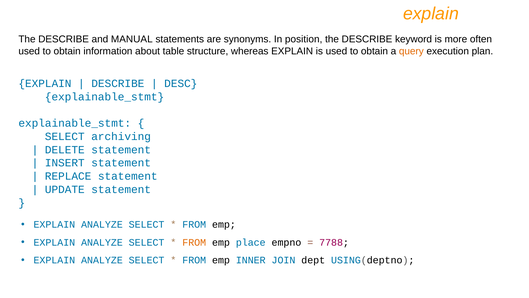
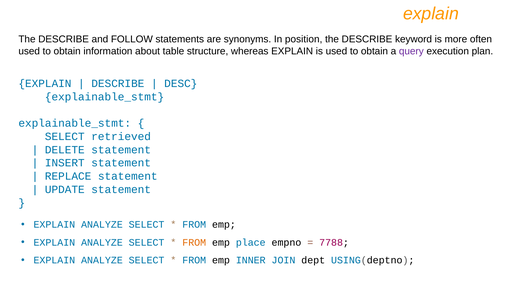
MANUAL: MANUAL -> FOLLOW (132, 39)
query colour: orange -> purple (411, 51)
archiving: archiving -> retrieved (121, 136)
